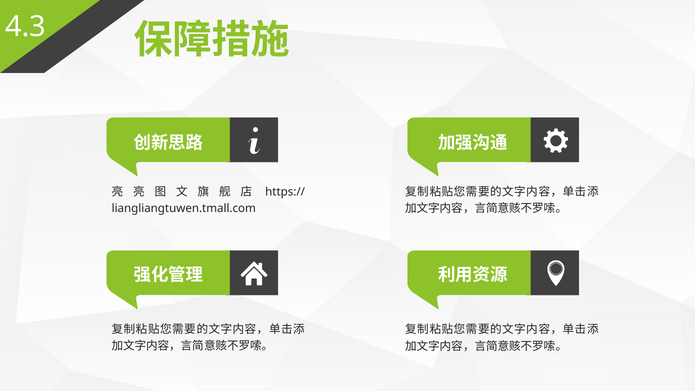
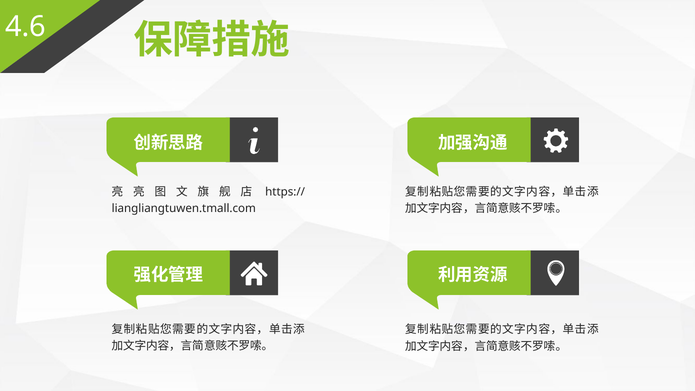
4.3: 4.3 -> 4.6 (25, 27)
